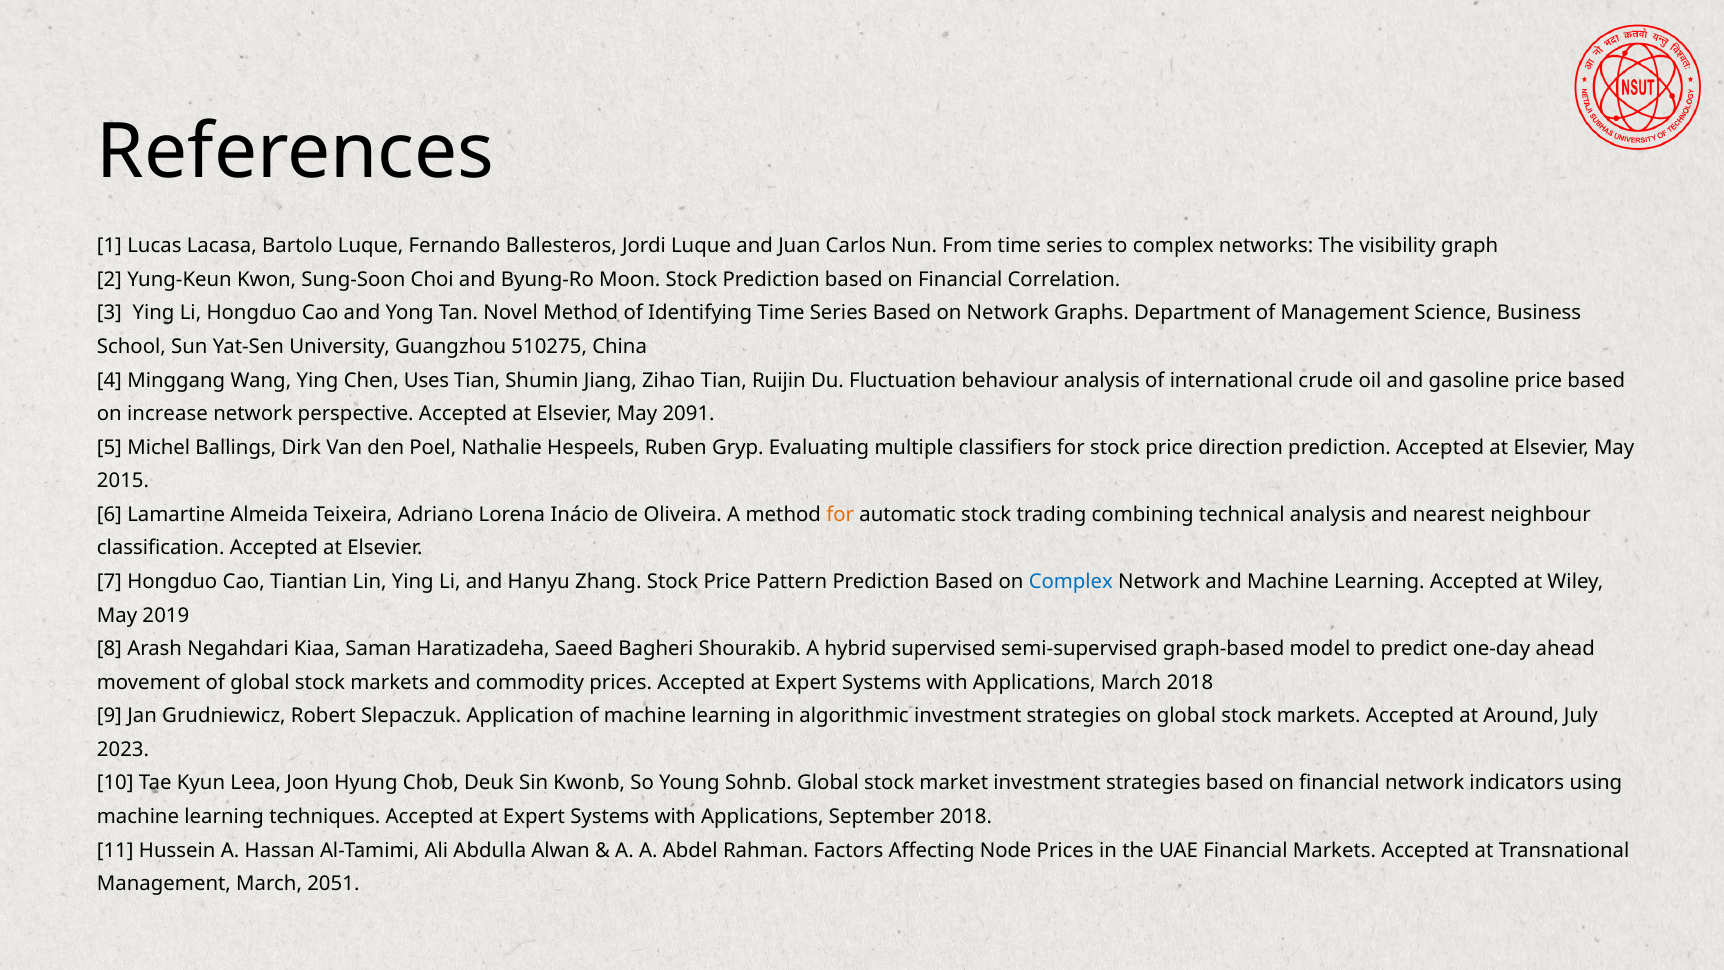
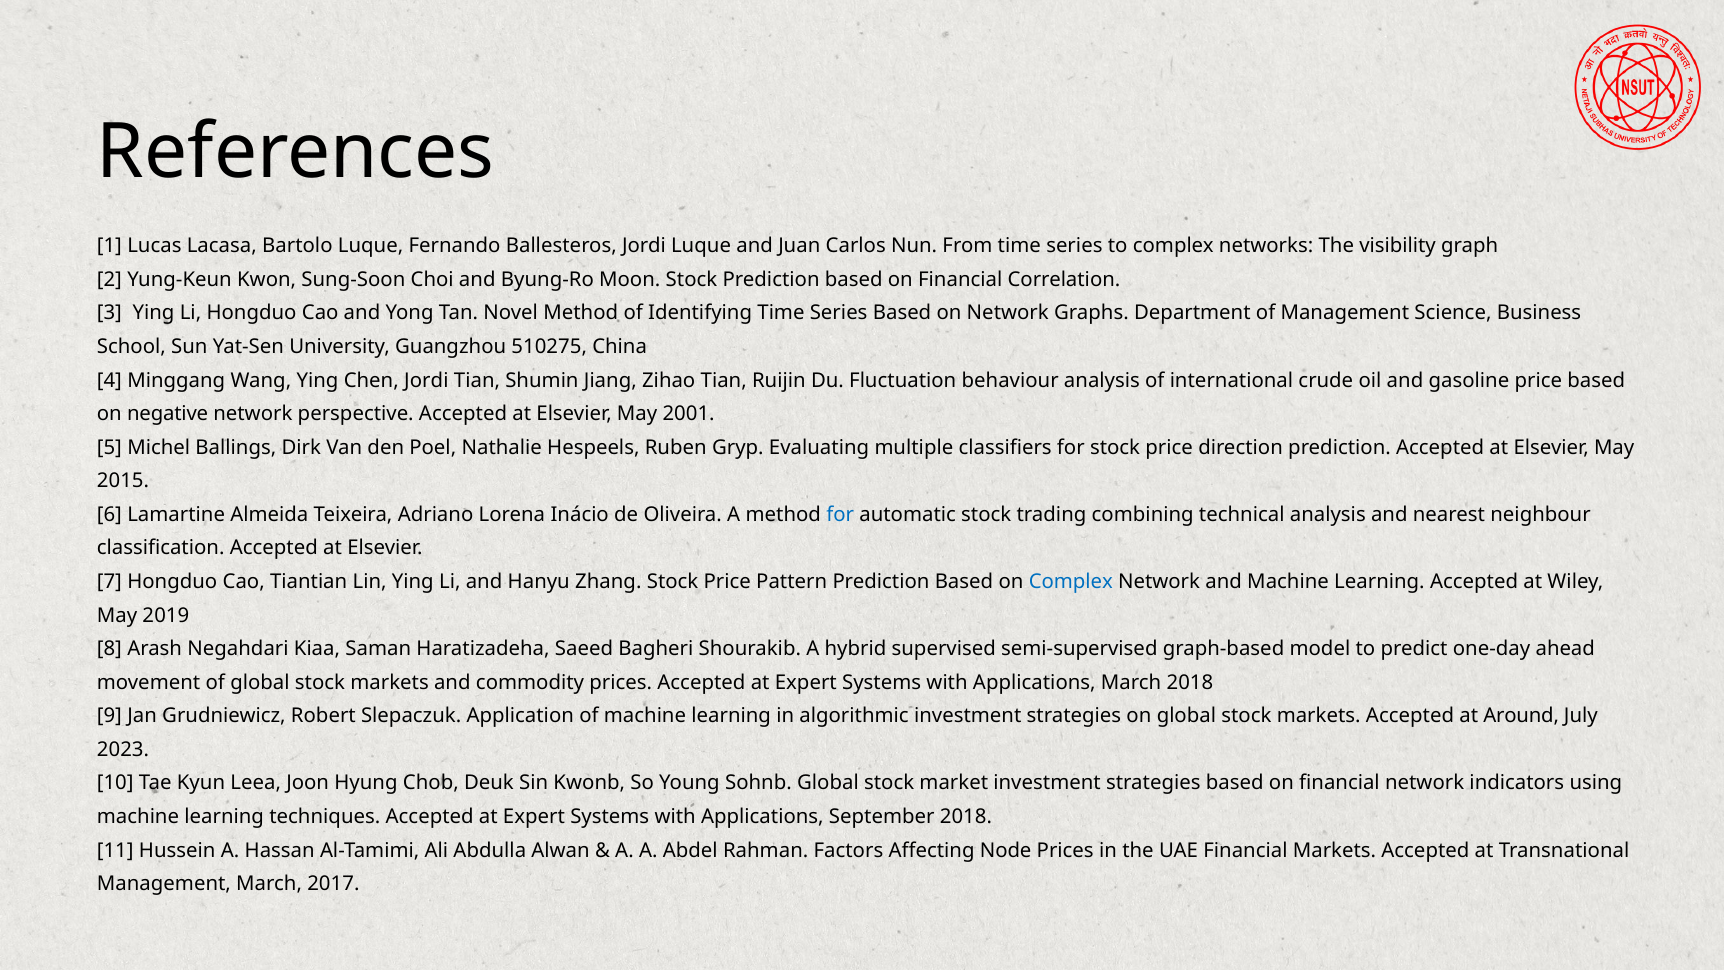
Chen Uses: Uses -> Jordi (426, 380)
increase: increase -> negative (168, 414)
2091: 2091 -> 2001 (689, 414)
for colour: orange -> blue (840, 514)
2051: 2051 -> 2017 (333, 884)
